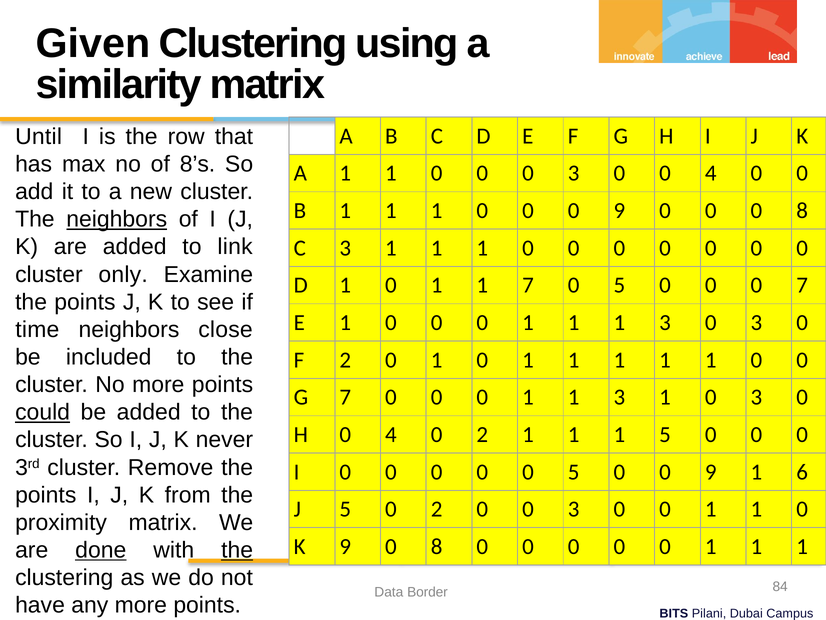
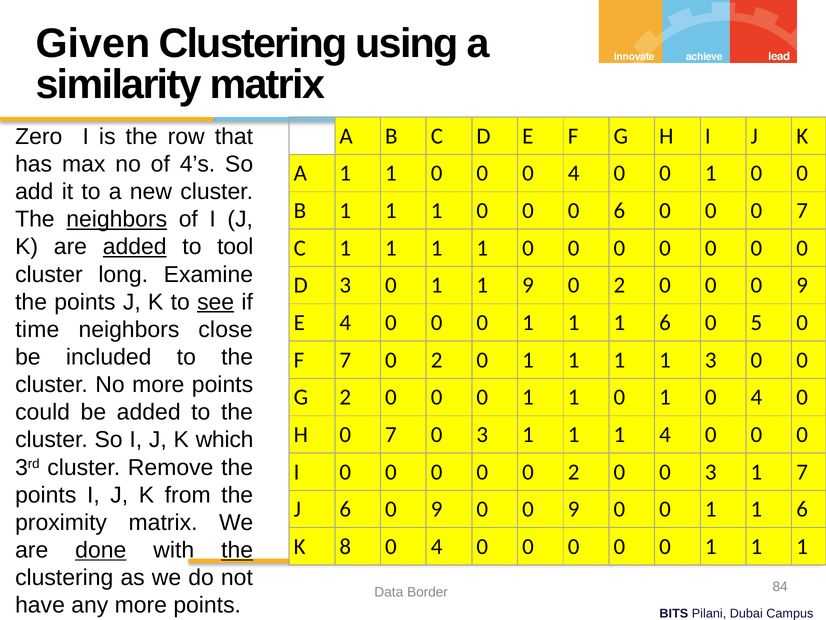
Until: Until -> Zero (39, 137)
8’s: 8’s -> 4’s (198, 164)
0 0 0 3: 3 -> 4 (574, 173)
4: 4 -> 1 (711, 173)
0 0 0 9: 9 -> 6 (619, 211)
0 0 8: 8 -> 7 (802, 211)
added underline: none -> present (135, 247)
link: link -> tool (235, 247)
C 3: 3 -> 1 (345, 248)
only: only -> long (123, 274)
D 1: 1 -> 3 (345, 285)
1 7: 7 -> 9 (528, 285)
5: 5 -> 2 (619, 285)
0 0 0 7: 7 -> 9 (802, 285)
see underline: none -> present (216, 302)
E 1: 1 -> 4 (345, 322)
1 1 1 3: 3 -> 6 (665, 322)
3: 3 -> 5 (756, 322)
F 2: 2 -> 7 (345, 360)
1: 1 -> 2 (437, 360)
1: 1 -> 3 (711, 360)
G 7: 7 -> 2 (345, 397)
0 1 1 3: 3 -> 0 (619, 397)
1 0 3: 3 -> 4 (756, 397)
could underline: present -> none (43, 412)
H 0 4: 4 -> 7 (391, 434)
2: 2 -> 3 (482, 434)
1 5: 5 -> 4 (665, 434)
never: never -> which (225, 440)
0 0 5: 5 -> 2 (574, 472)
9: 9 -> 3 (711, 472)
1 6: 6 -> 7 (802, 472)
J 5: 5 -> 6 (345, 509)
2: 2 -> 9 (437, 509)
3: 3 -> 9 (574, 509)
0 1 1 0: 0 -> 6 (802, 509)
K 9: 9 -> 8 (345, 546)
8: 8 -> 4 (437, 546)
